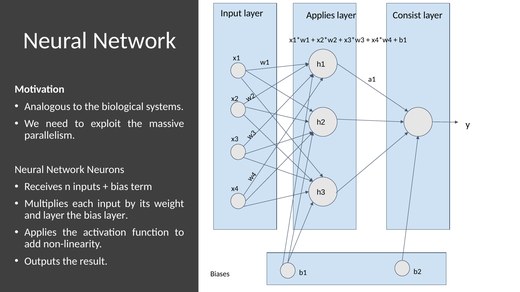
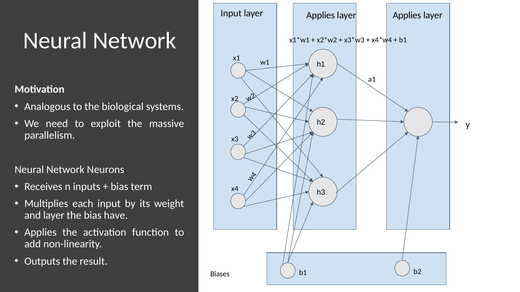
Consist: Consist -> Applies (407, 15)
bias layer: layer -> have (116, 216)
